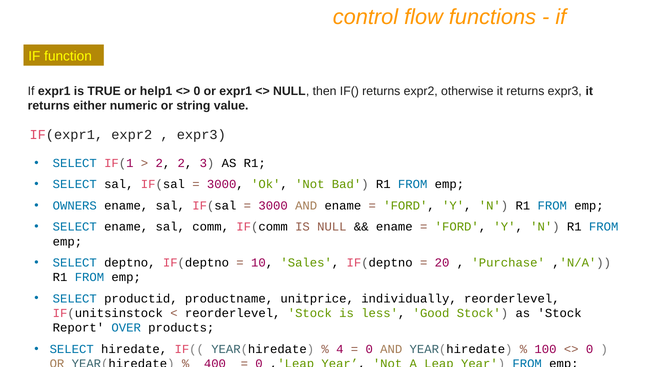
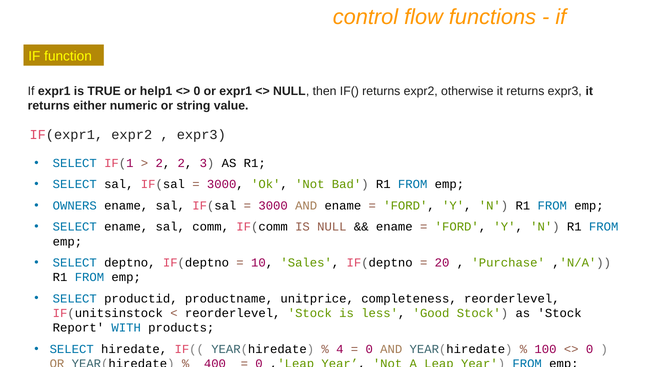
individually: individually -> completeness (409, 299)
OVER: OVER -> WITH (126, 328)
